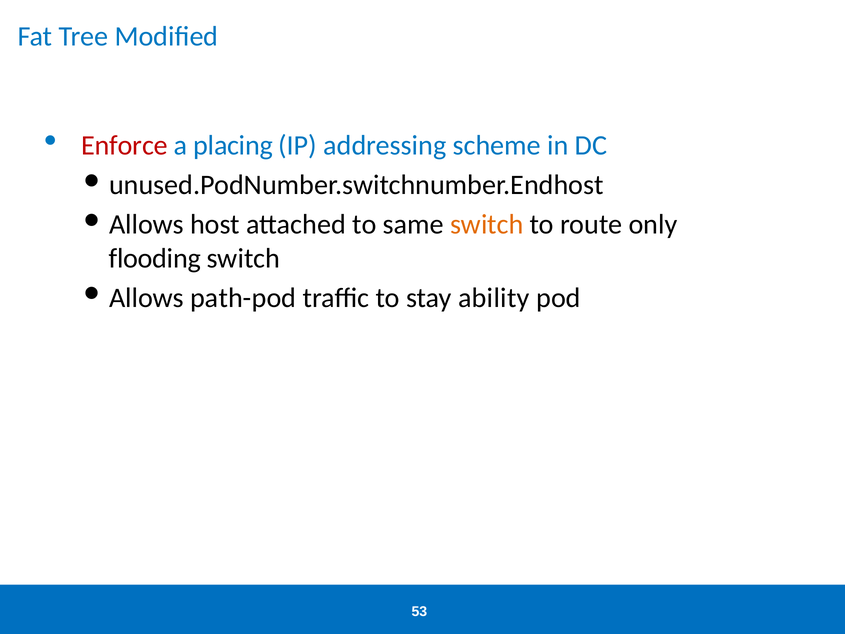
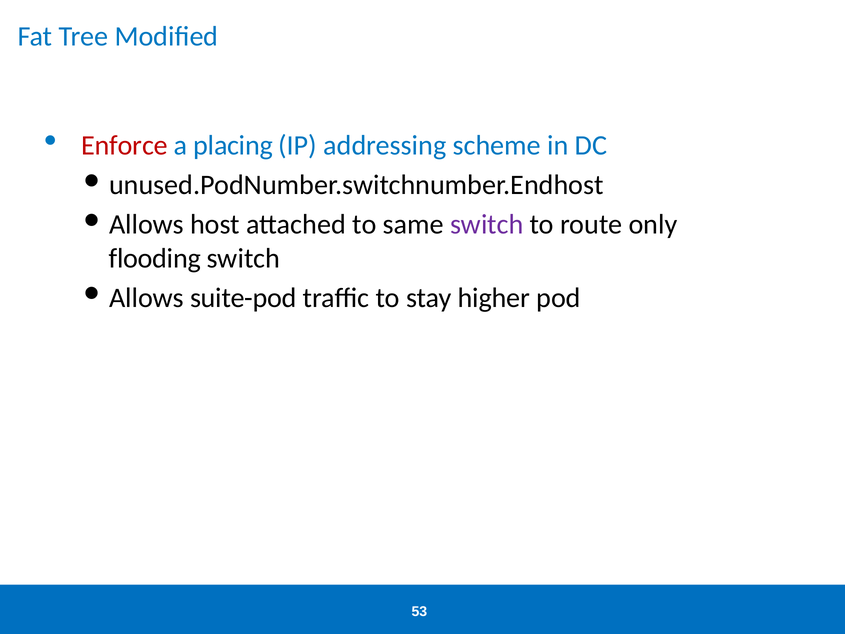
switch colour: orange -> purple (487, 224)
path-pod: path-pod -> suite-pod (243, 298)
ability: ability -> higher (494, 298)
